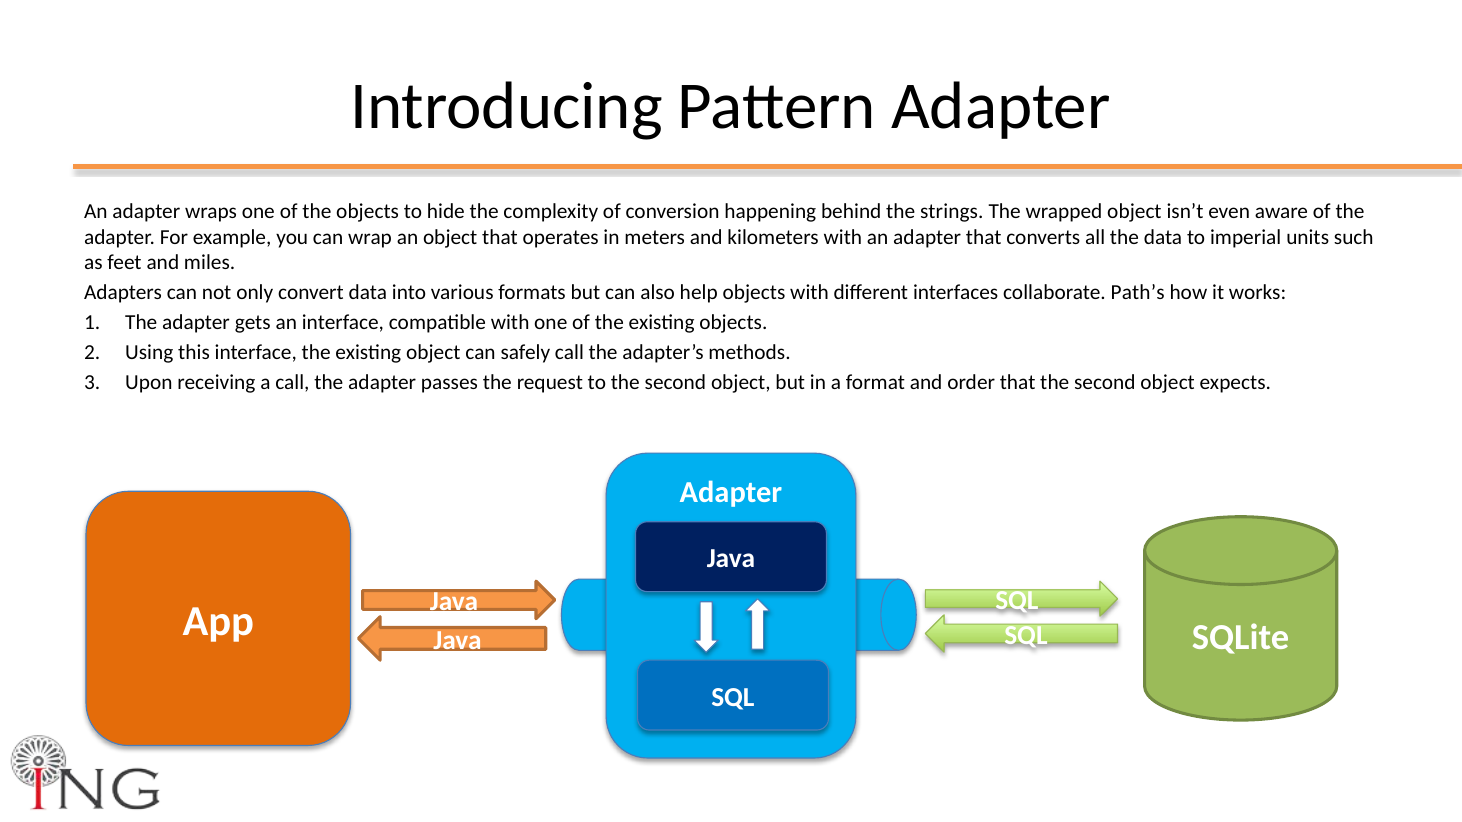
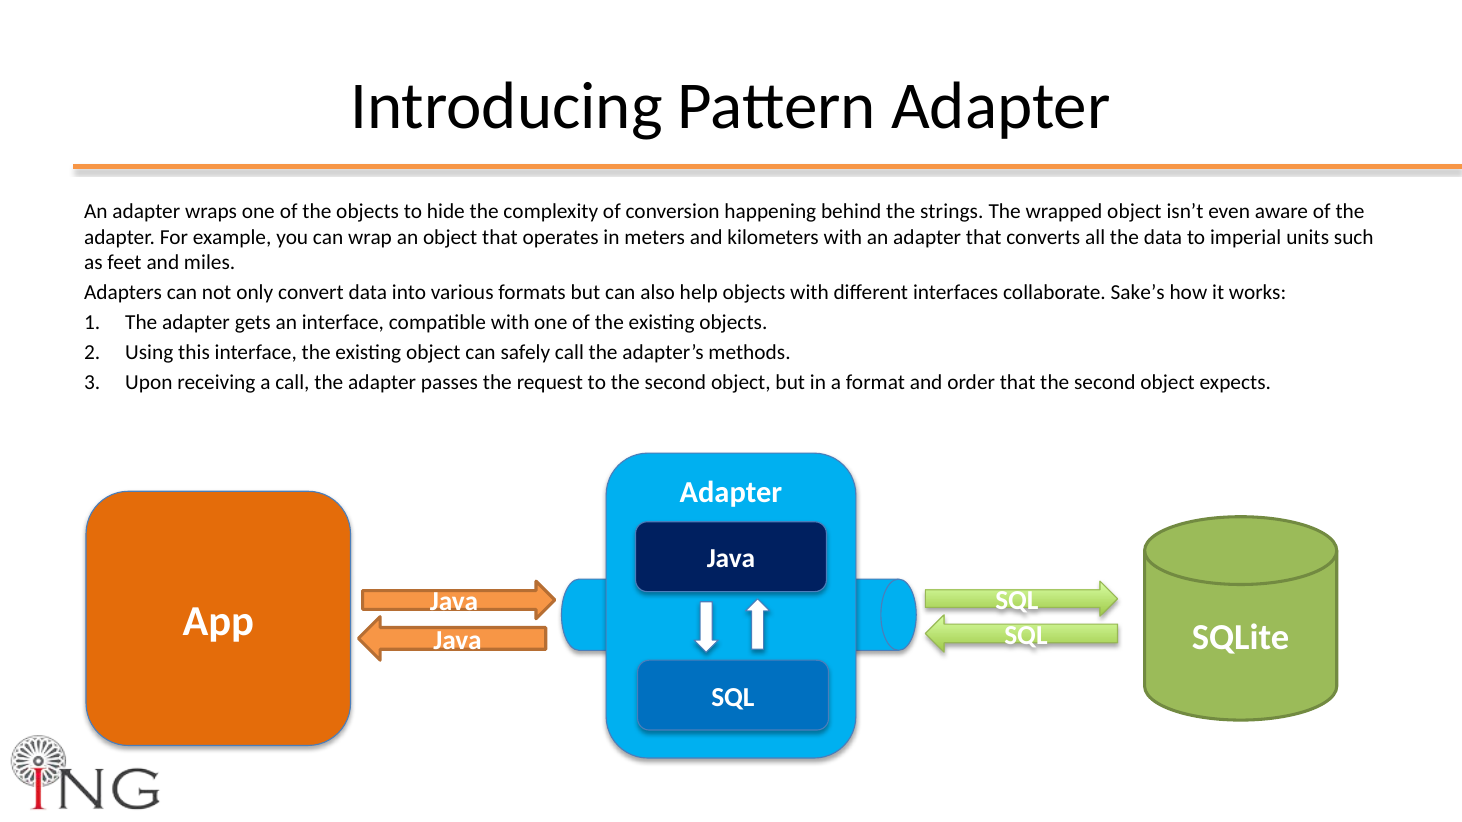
Path’s: Path’s -> Sake’s (1138, 293)
